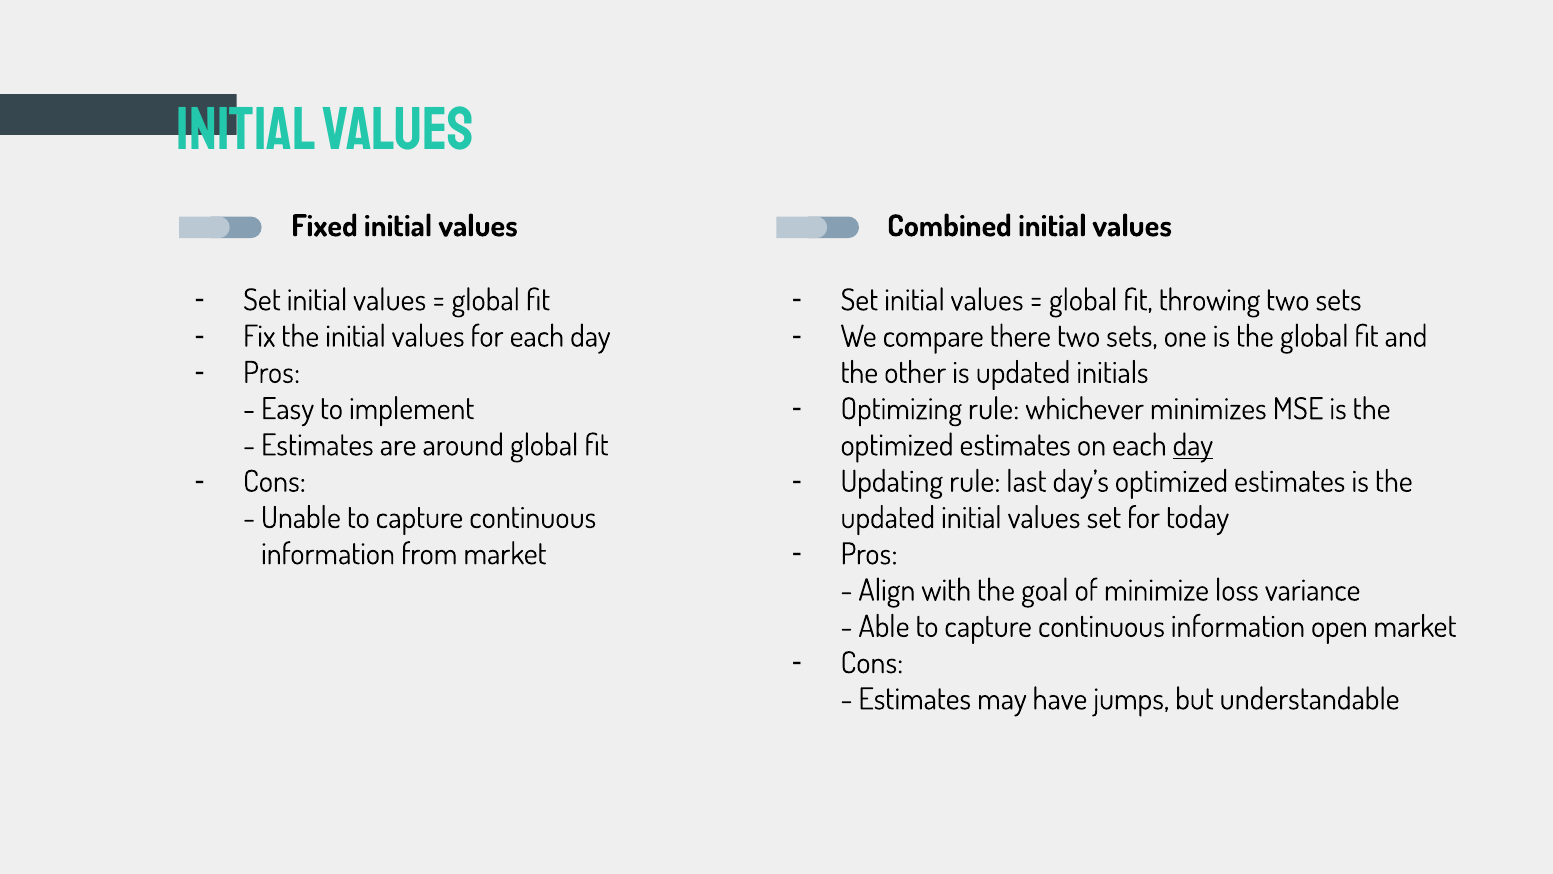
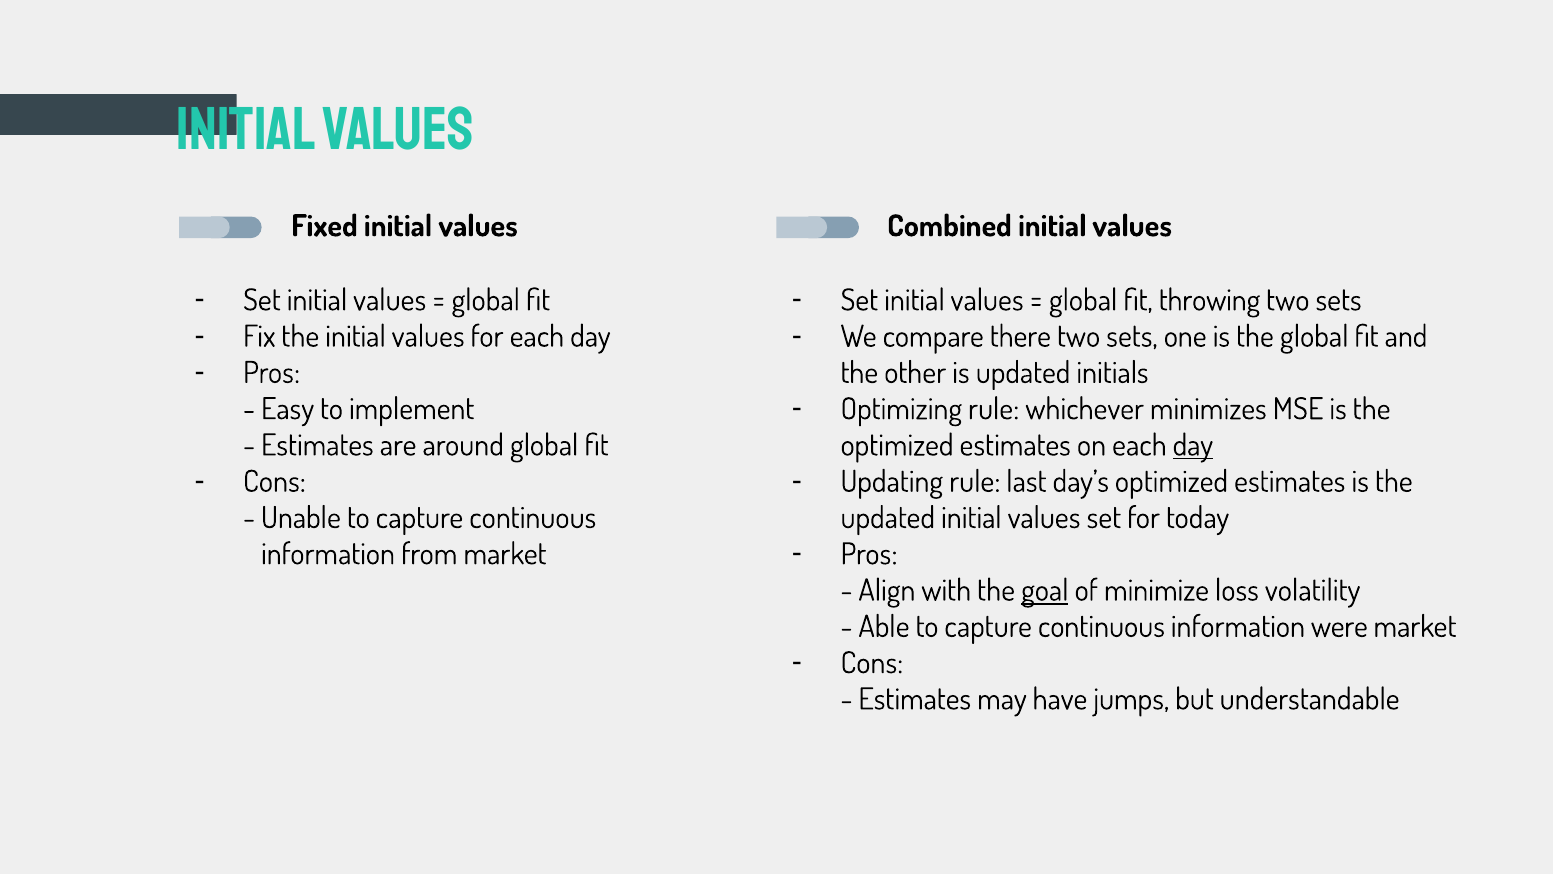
goal underline: none -> present (1045, 590)
variance: variance -> volatility (1313, 590)
open: open -> were (1339, 627)
